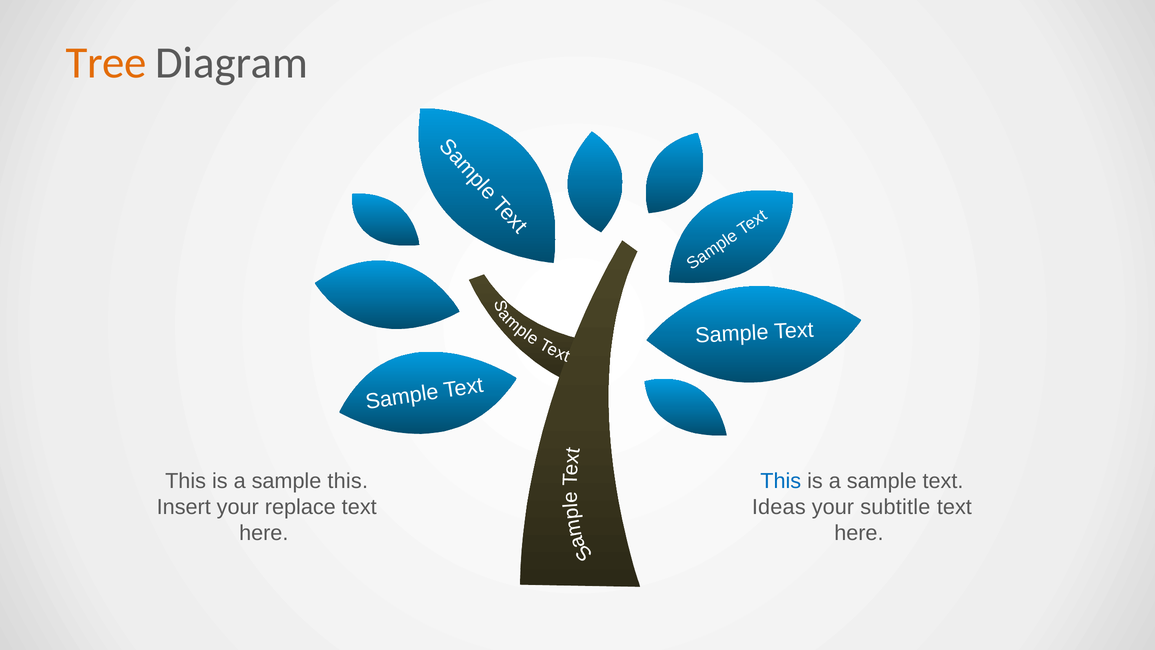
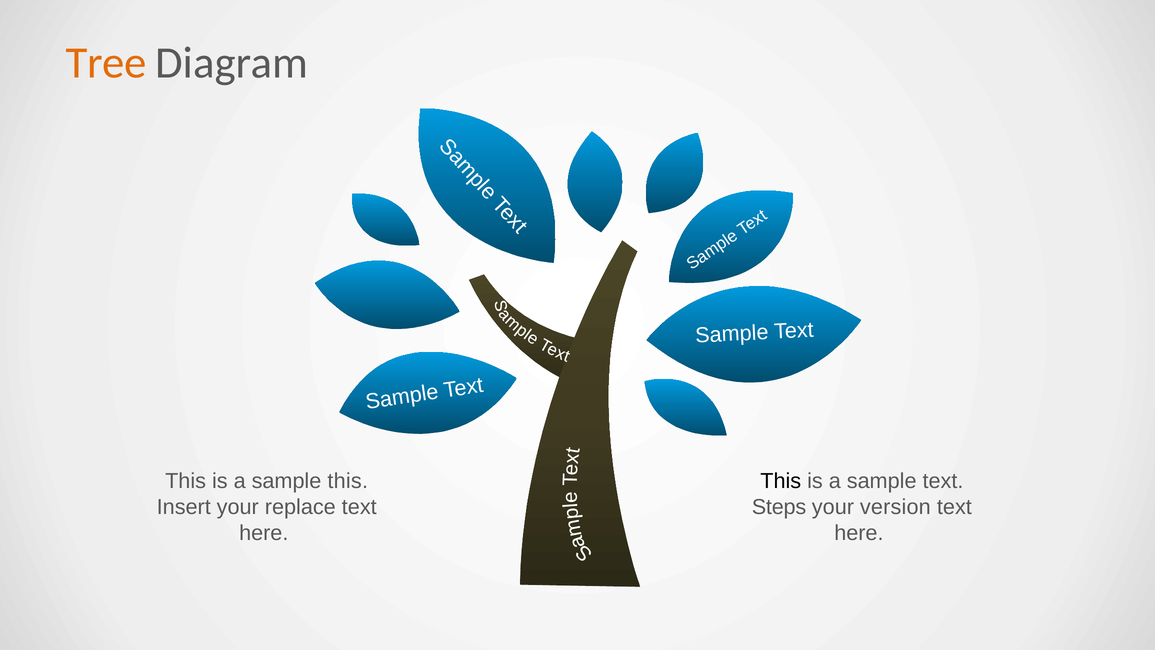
This colour: blue -> black (781, 481)
Ideas: Ideas -> Steps (779, 507)
subtitle: subtitle -> version (895, 507)
